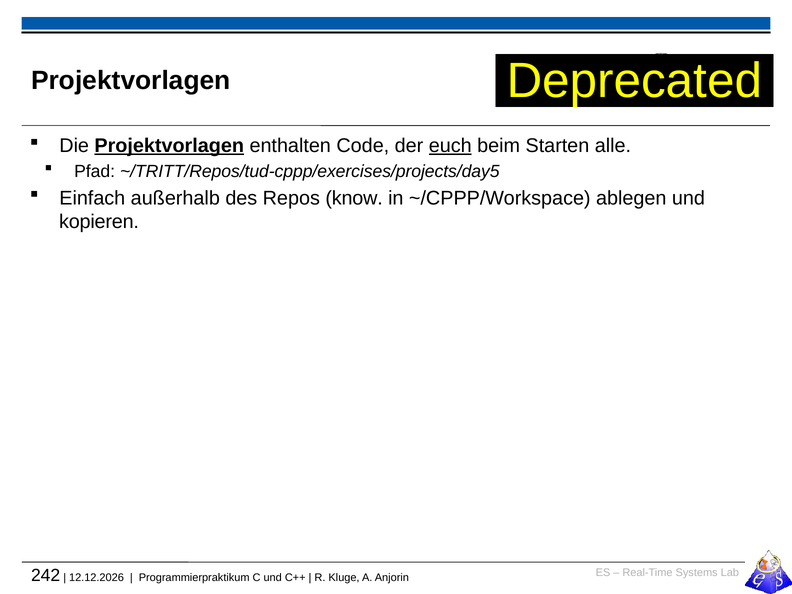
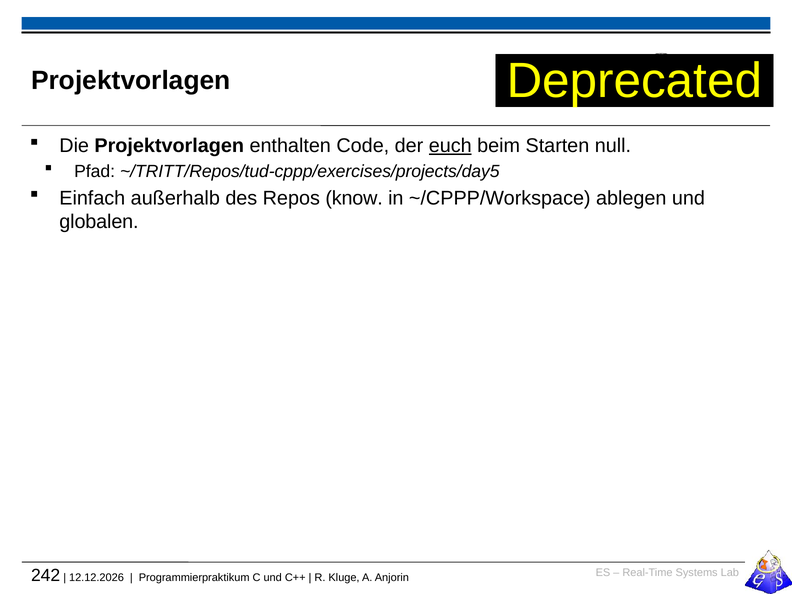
Projektvorlagen underline: present -> none (169, 146)
alle: alle -> null (613, 146)
kopieren: kopieren -> globalen (99, 222)
